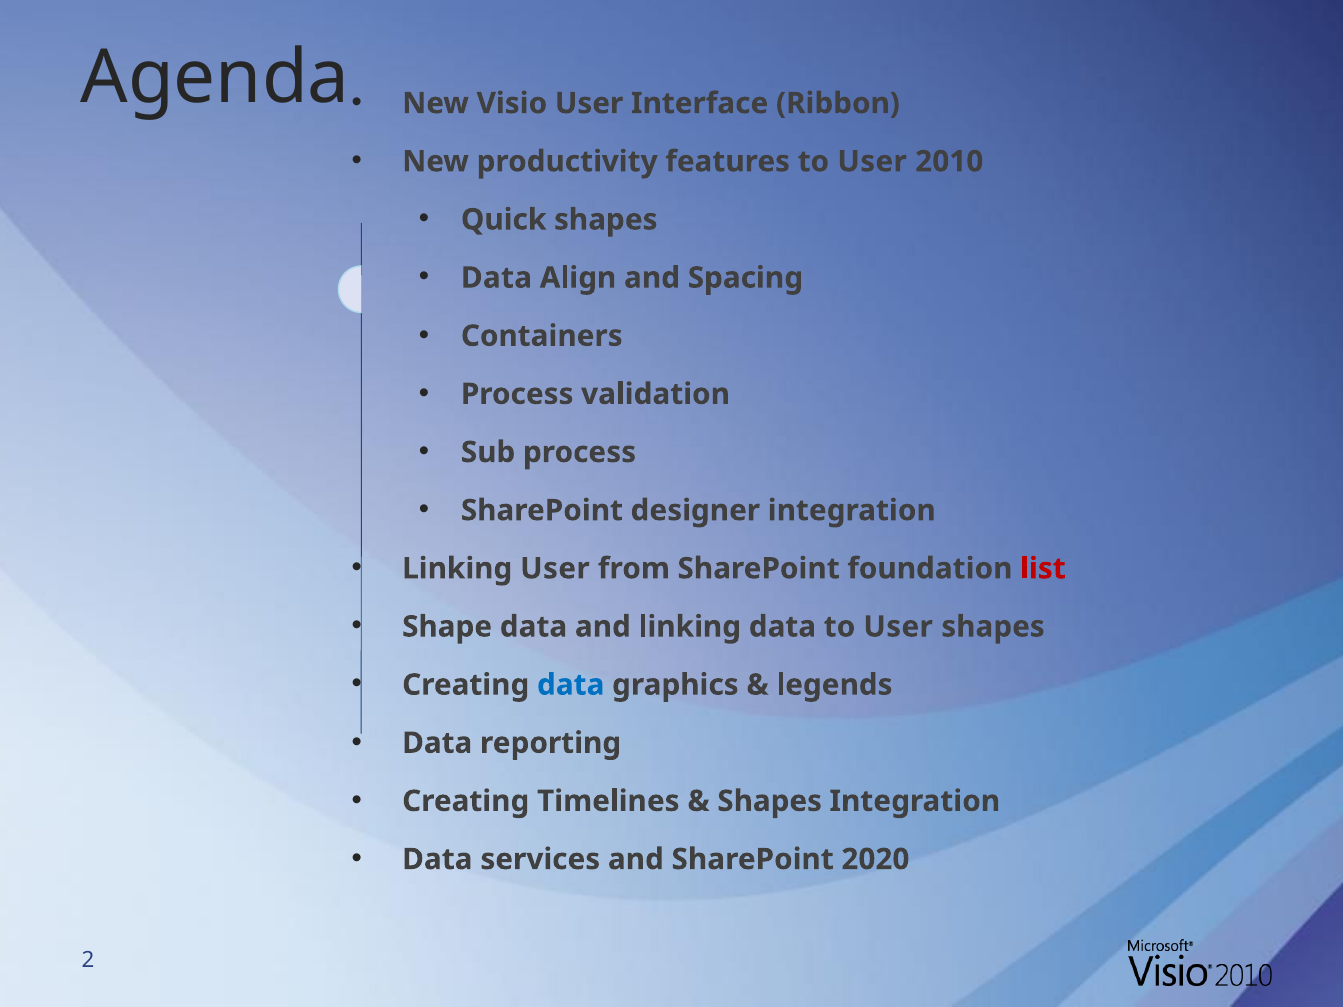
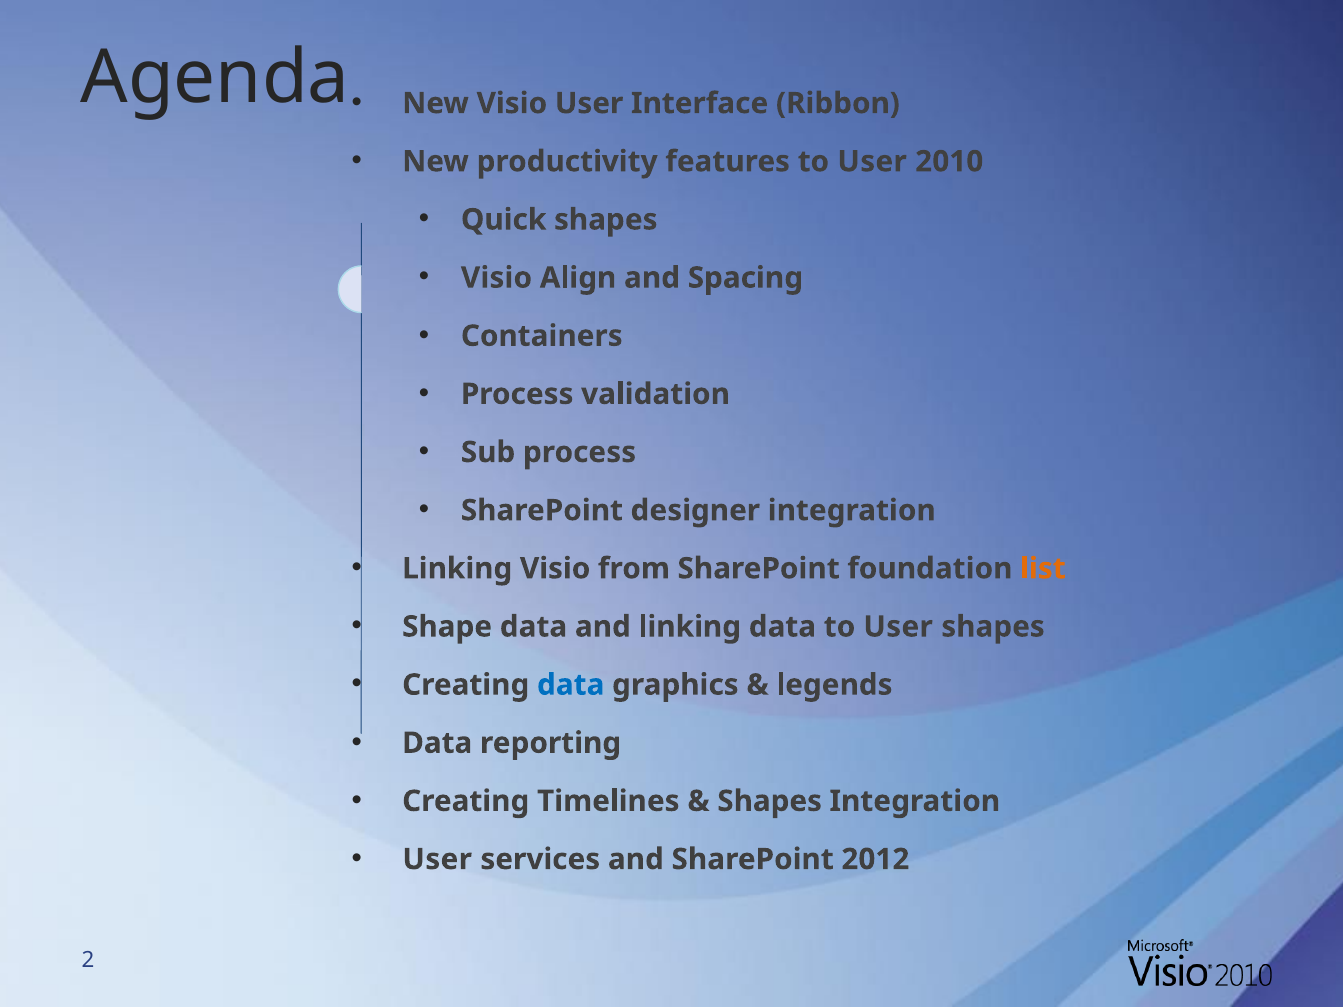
Data: Data -> Visio (497, 278)
Linking User: User -> Visio (555, 569)
list colour: red -> orange (1043, 569)
Data: Data -> User (437, 860)
2020: 2020 -> 2012 (875, 860)
